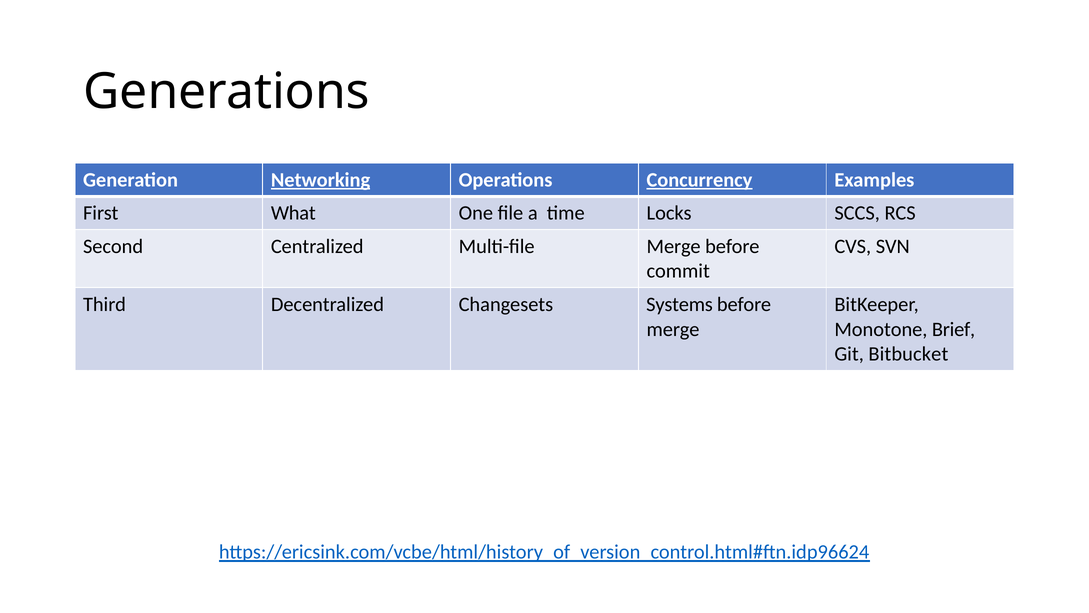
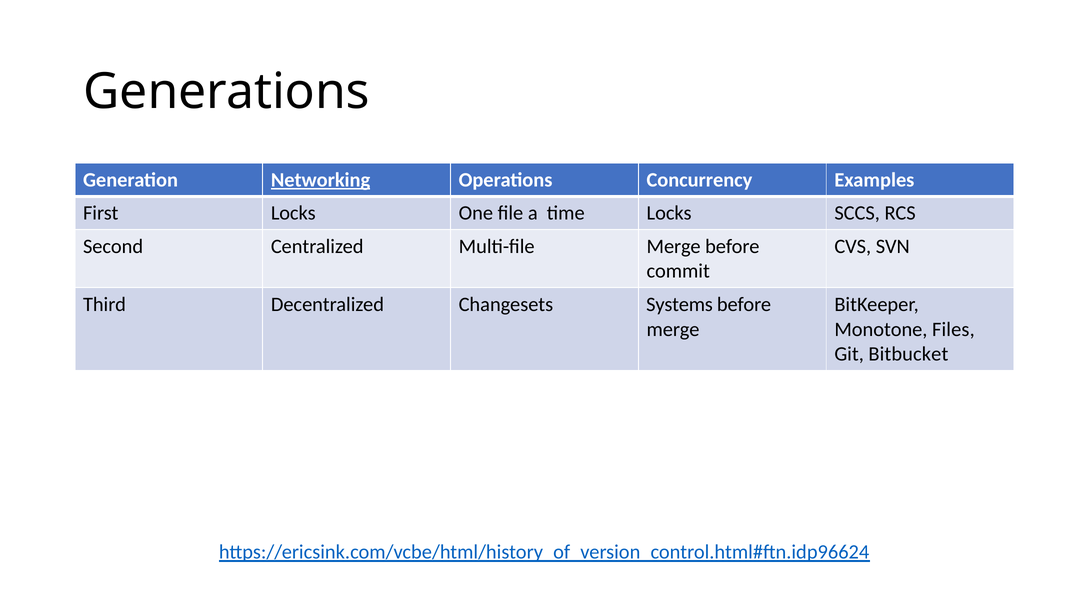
Concurrency underline: present -> none (699, 180)
First What: What -> Locks (293, 213)
Brief: Brief -> Files (953, 329)
